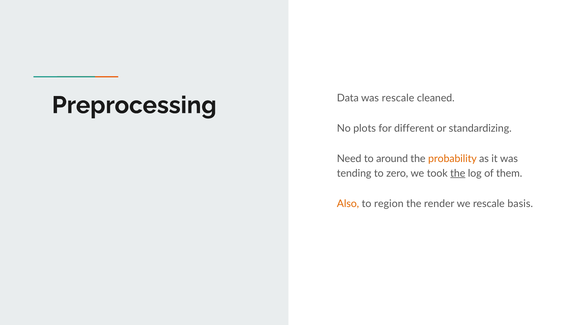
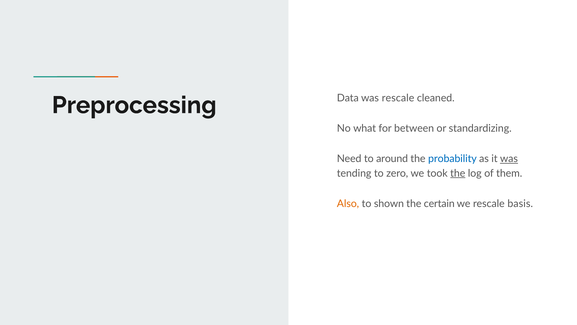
plots: plots -> what (365, 128)
different: different -> between (414, 128)
probability colour: orange -> blue (452, 159)
was underline: none -> present (509, 159)
region: region -> shown (389, 203)
render: render -> certain (439, 203)
